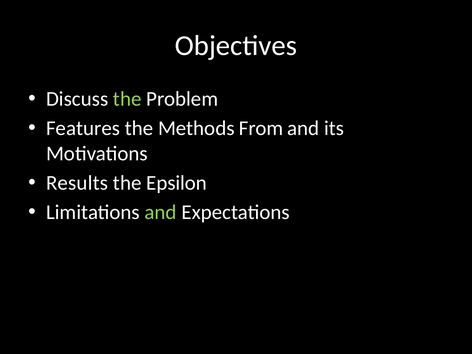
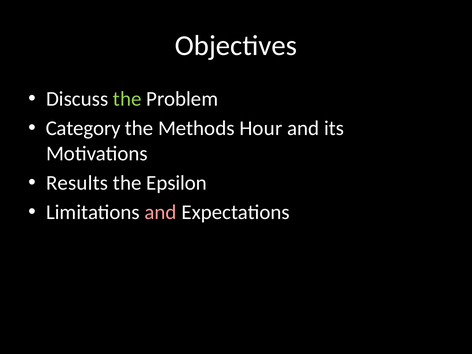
Features: Features -> Category (83, 128)
From: From -> Hour (261, 128)
and colour: light green -> pink (161, 212)
